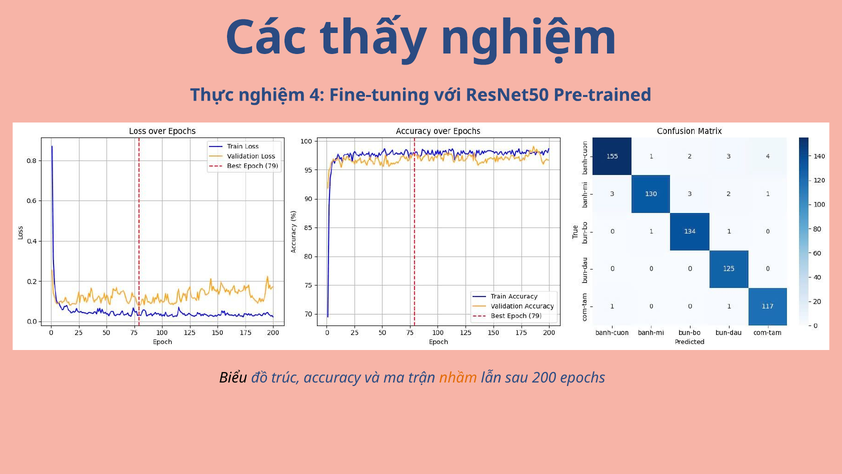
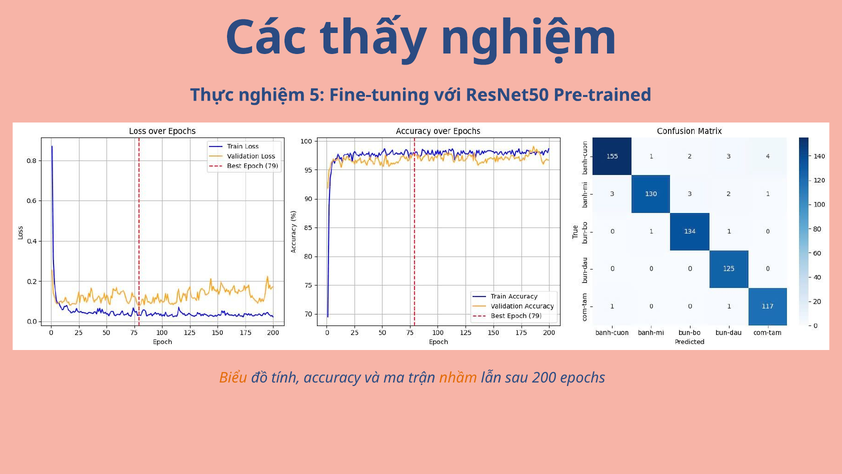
4: 4 -> 5 (317, 95)
Biểu colour: black -> orange (233, 378)
trúc: trúc -> tính (286, 378)
